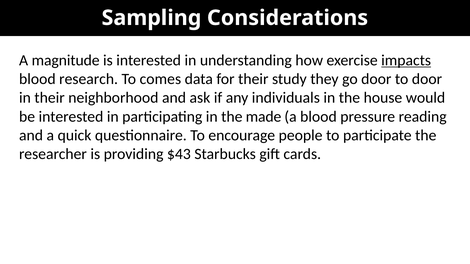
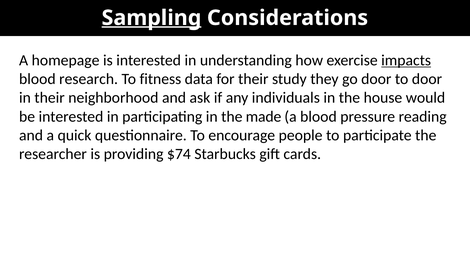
Sampling underline: none -> present (151, 18)
magnitude: magnitude -> homepage (66, 60)
comes: comes -> fitness (160, 79)
$43: $43 -> $74 (179, 154)
